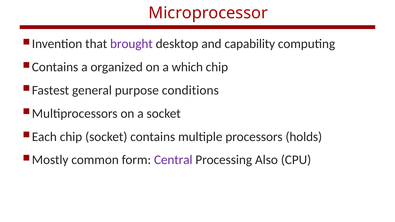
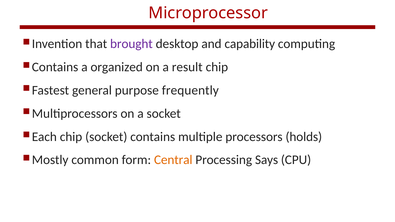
which: which -> result (187, 67)
conditions: conditions -> frequently (190, 90)
Central colour: purple -> orange (173, 160)
Also: Also -> Says (267, 160)
